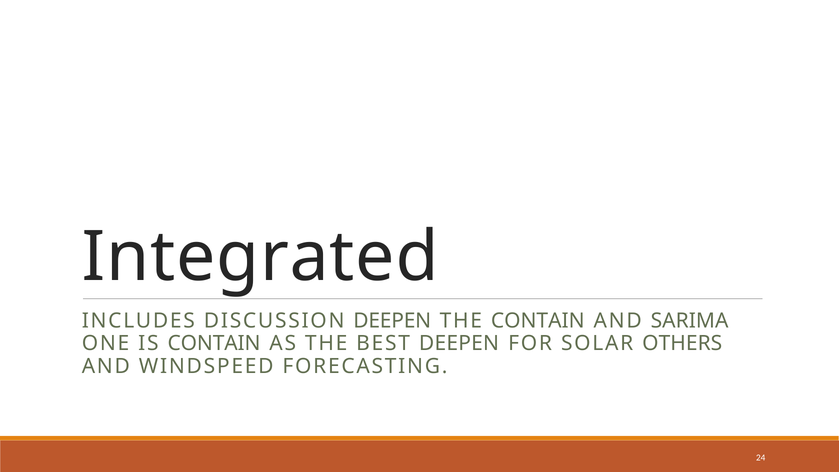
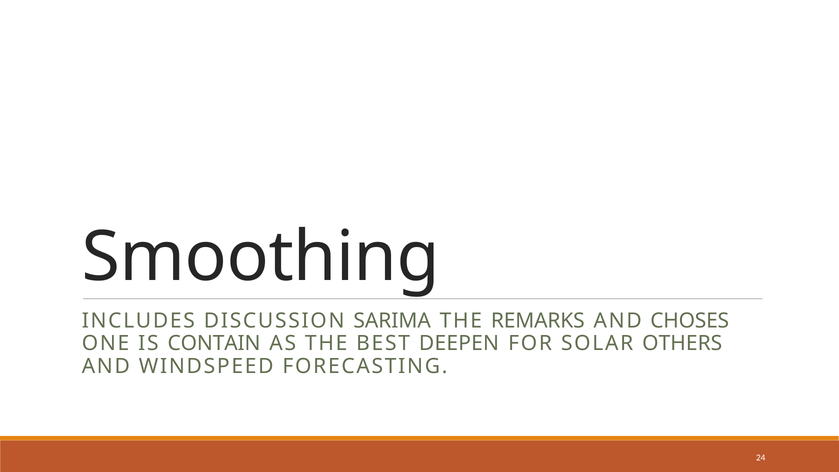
Integrated: Integrated -> Smoothing (261, 257)
DISCUSSION DEEPEN: DEEPEN -> SARIMA (392, 321)
THE CONTAIN: CONTAIN -> REMARKS (538, 321)
SARIMA: SARIMA -> CHOSES (690, 321)
